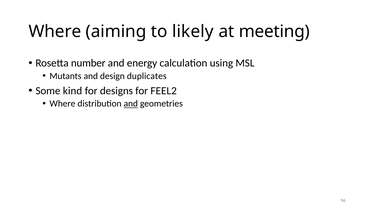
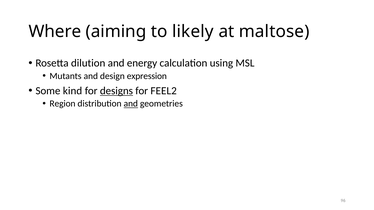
meeting: meeting -> maltose (274, 31)
number: number -> dilution (88, 63)
duplicates: duplicates -> expression (147, 76)
designs underline: none -> present (116, 91)
Where: Where -> Region (63, 104)
